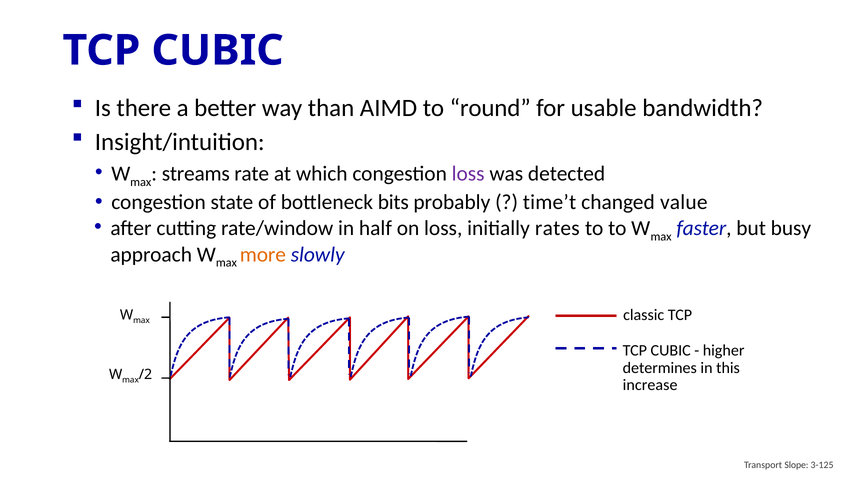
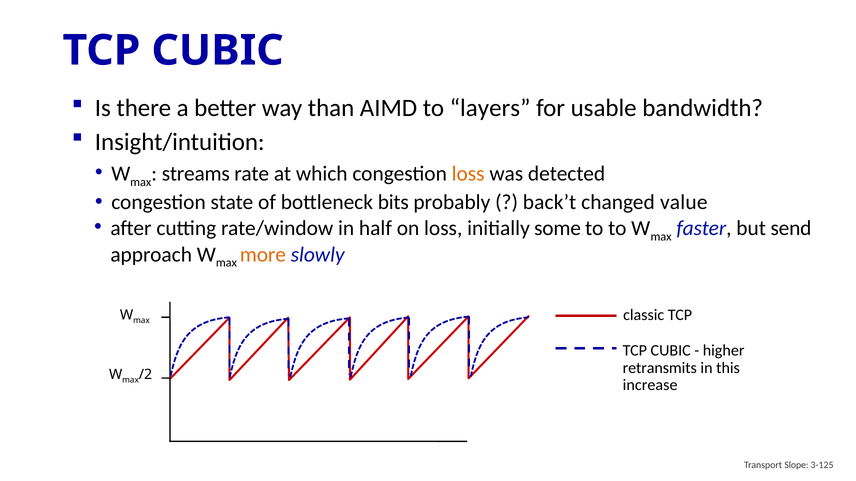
round: round -> layers (490, 108)
loss colour: purple -> orange (468, 174)
time’t: time’t -> back’t (550, 202)
rates: rates -> some (558, 229)
busy: busy -> send (791, 229)
determines: determines -> retransmits (660, 368)
